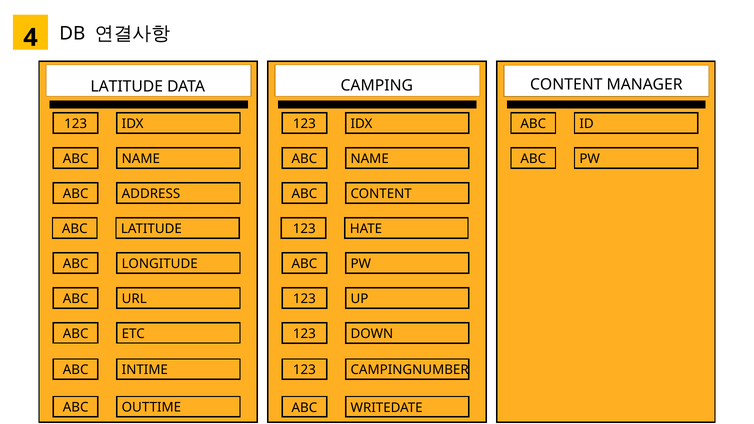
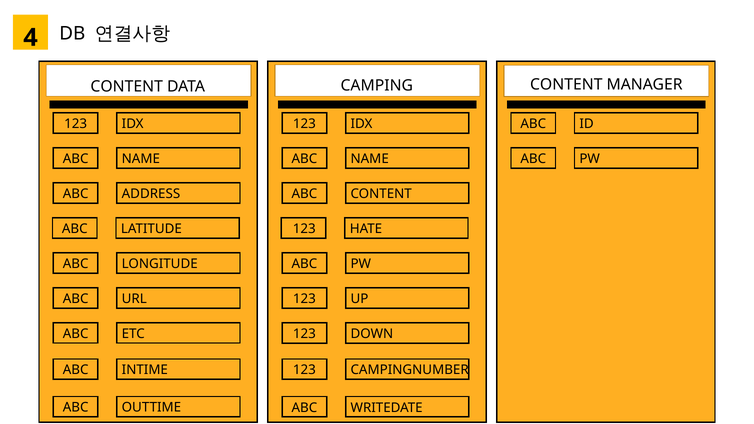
LATITUDE: LATITUDE -> CONTENT (127, 86)
